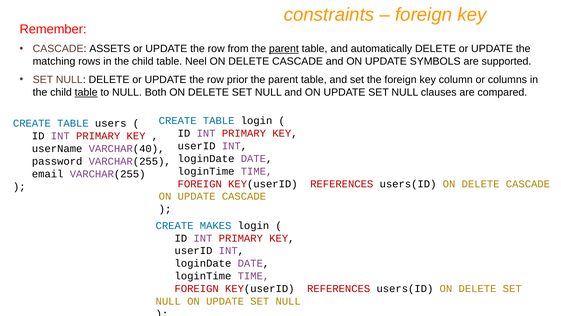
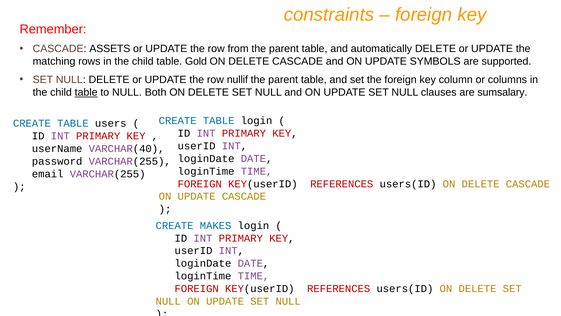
parent underline: present -> none (284, 49)
Neel: Neel -> Gold (196, 61)
prior: prior -> nullif (237, 80)
compared: compared -> sumsalary (502, 92)
